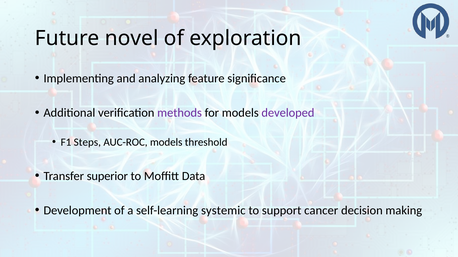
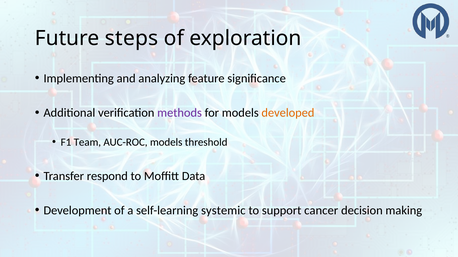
novel: novel -> steps (132, 38)
developed colour: purple -> orange (288, 113)
Steps: Steps -> Team (87, 143)
superior: superior -> respond (107, 176)
